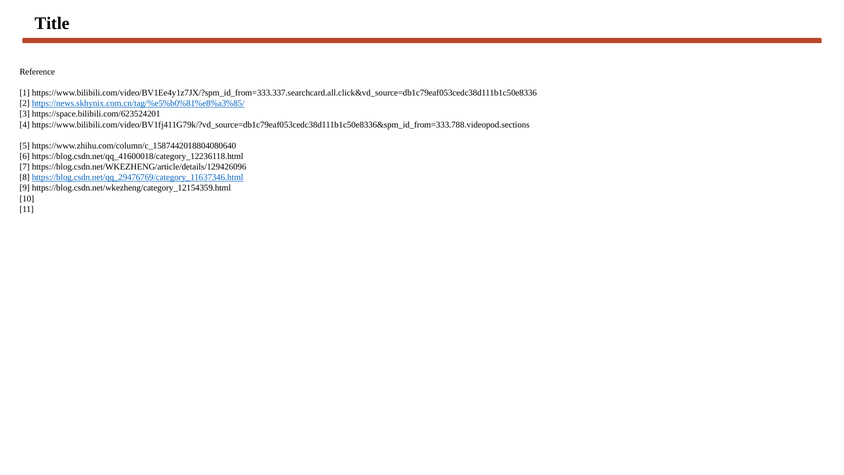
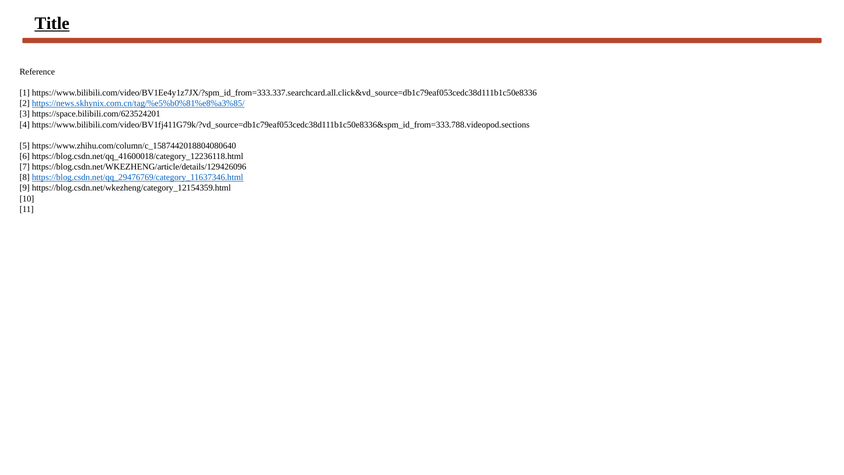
Title underline: none -> present (52, 24)
